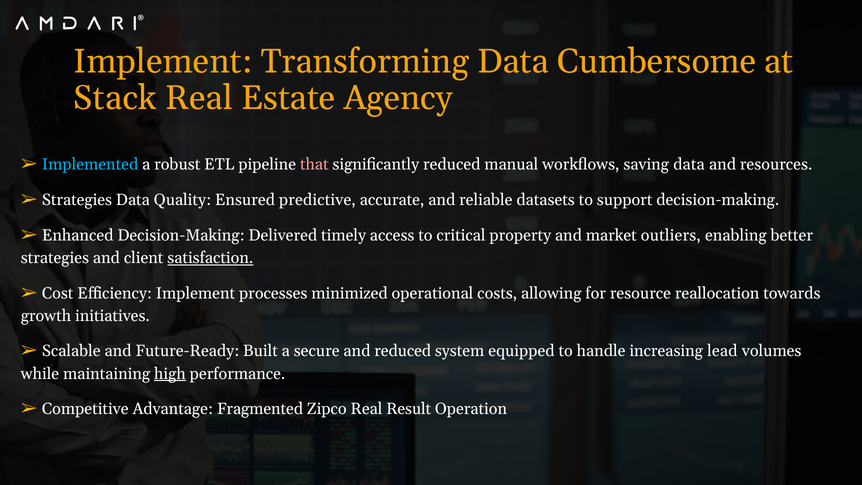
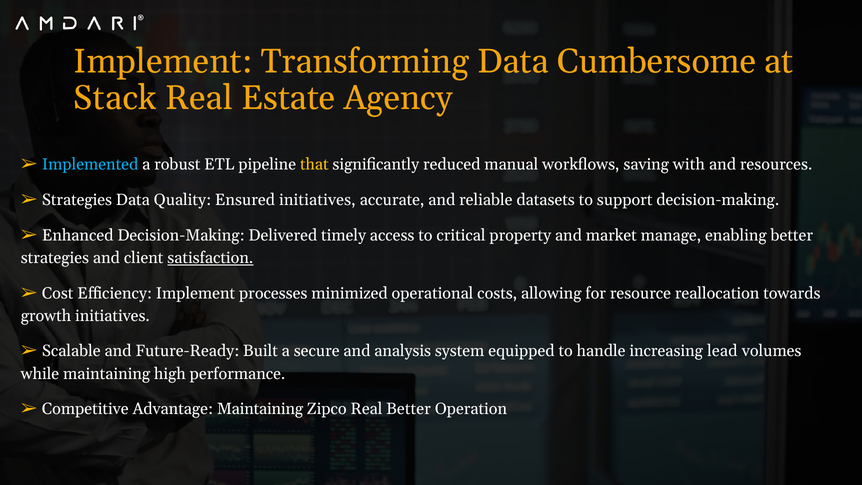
that colour: pink -> yellow (314, 164)
saving data: data -> with (689, 164)
Ensured predictive: predictive -> initiatives (317, 200)
outliers: outliers -> manage (671, 235)
and reduced: reduced -> analysis (403, 351)
high underline: present -> none (170, 374)
Advantage Fragmented: Fragmented -> Maintaining (260, 409)
Real Result: Result -> Better (409, 409)
